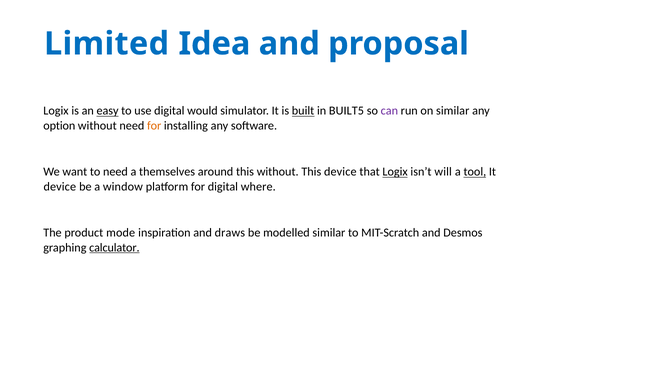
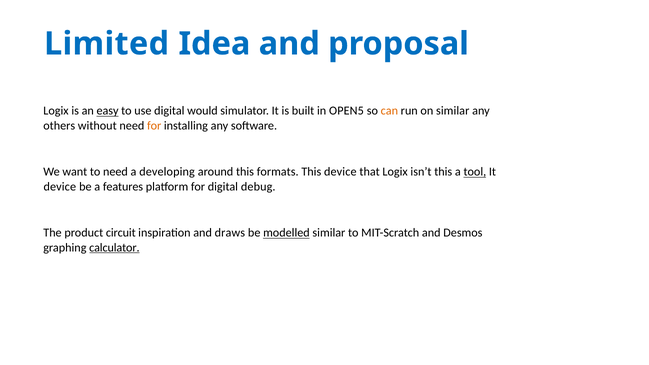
built underline: present -> none (303, 111)
BUILT5: BUILT5 -> OPEN5 (346, 111)
can colour: purple -> orange (389, 111)
option: option -> others (59, 126)
themselves: themselves -> developing (167, 172)
this without: without -> formats (278, 172)
Logix underline: present -> none (395, 172)
isn’t will: will -> this (443, 172)
window: window -> features (123, 187)
where: where -> debug (258, 187)
mode: mode -> circuit (121, 233)
modelled underline: none -> present (286, 233)
